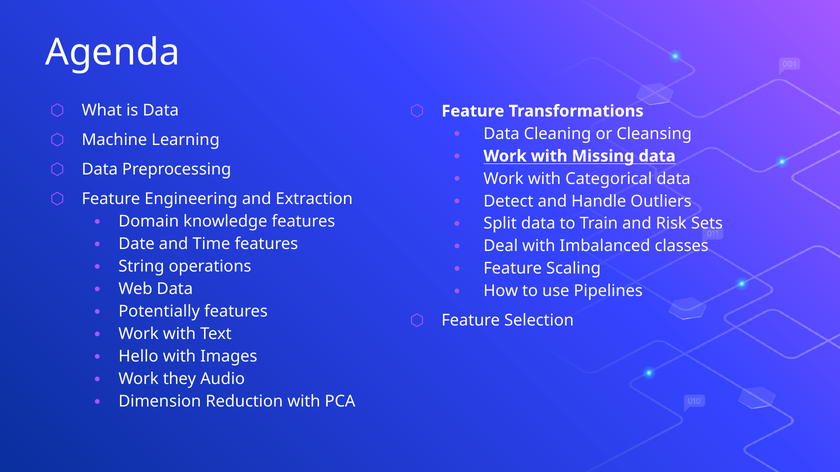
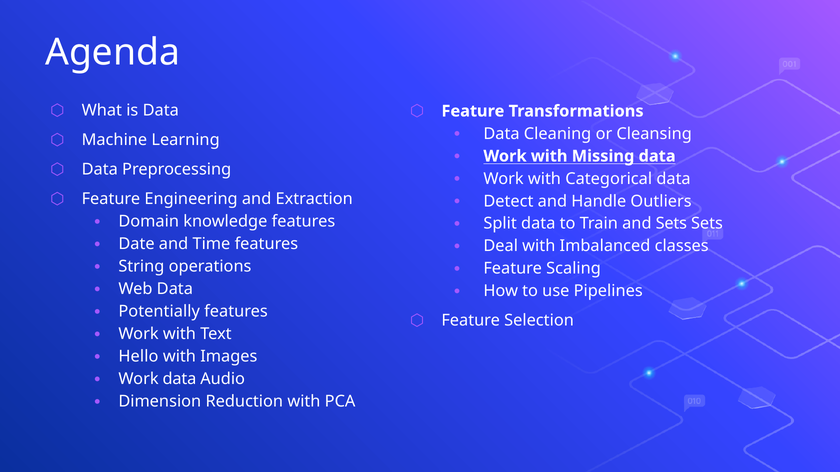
and Risk: Risk -> Sets (671, 224)
Work they: they -> data (179, 379)
